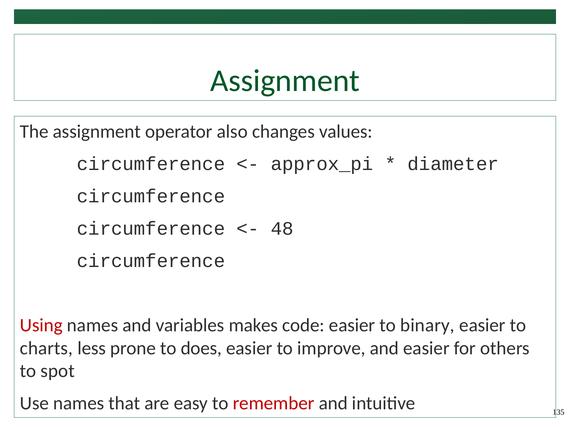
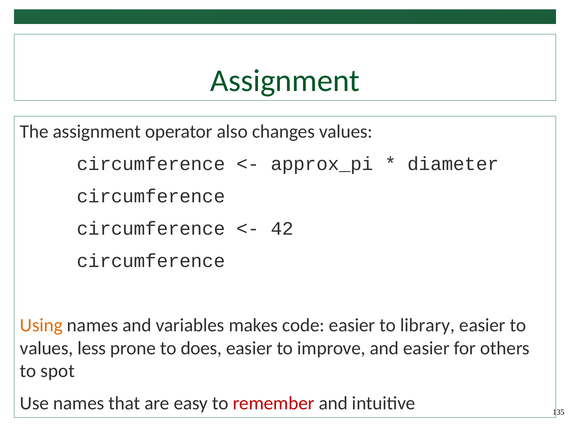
48: 48 -> 42 (282, 229)
Using colour: red -> orange (41, 326)
binary: binary -> library (427, 326)
charts: charts -> values (47, 348)
